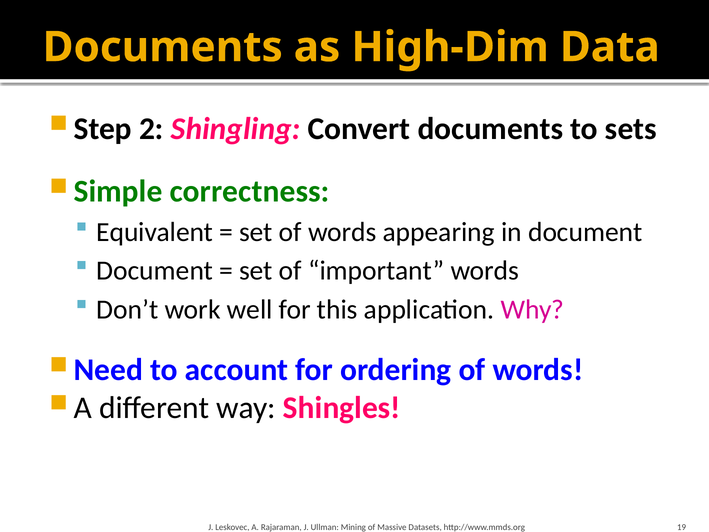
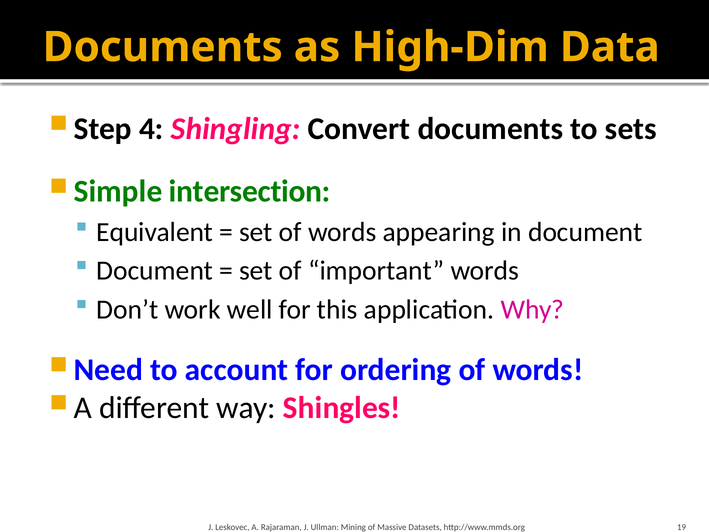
2: 2 -> 4 (151, 129)
correctness: correctness -> intersection (250, 191)
